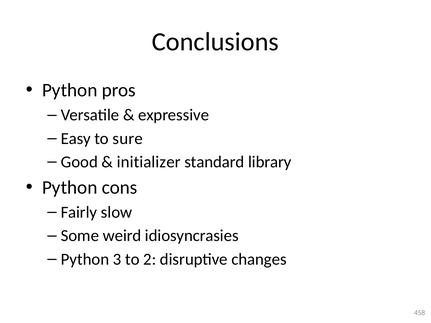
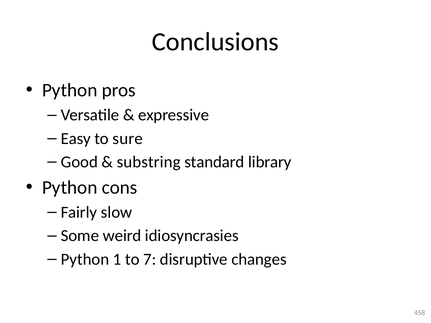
initializer: initializer -> substring (149, 162)
3: 3 -> 1 (117, 259)
2: 2 -> 7 (150, 259)
